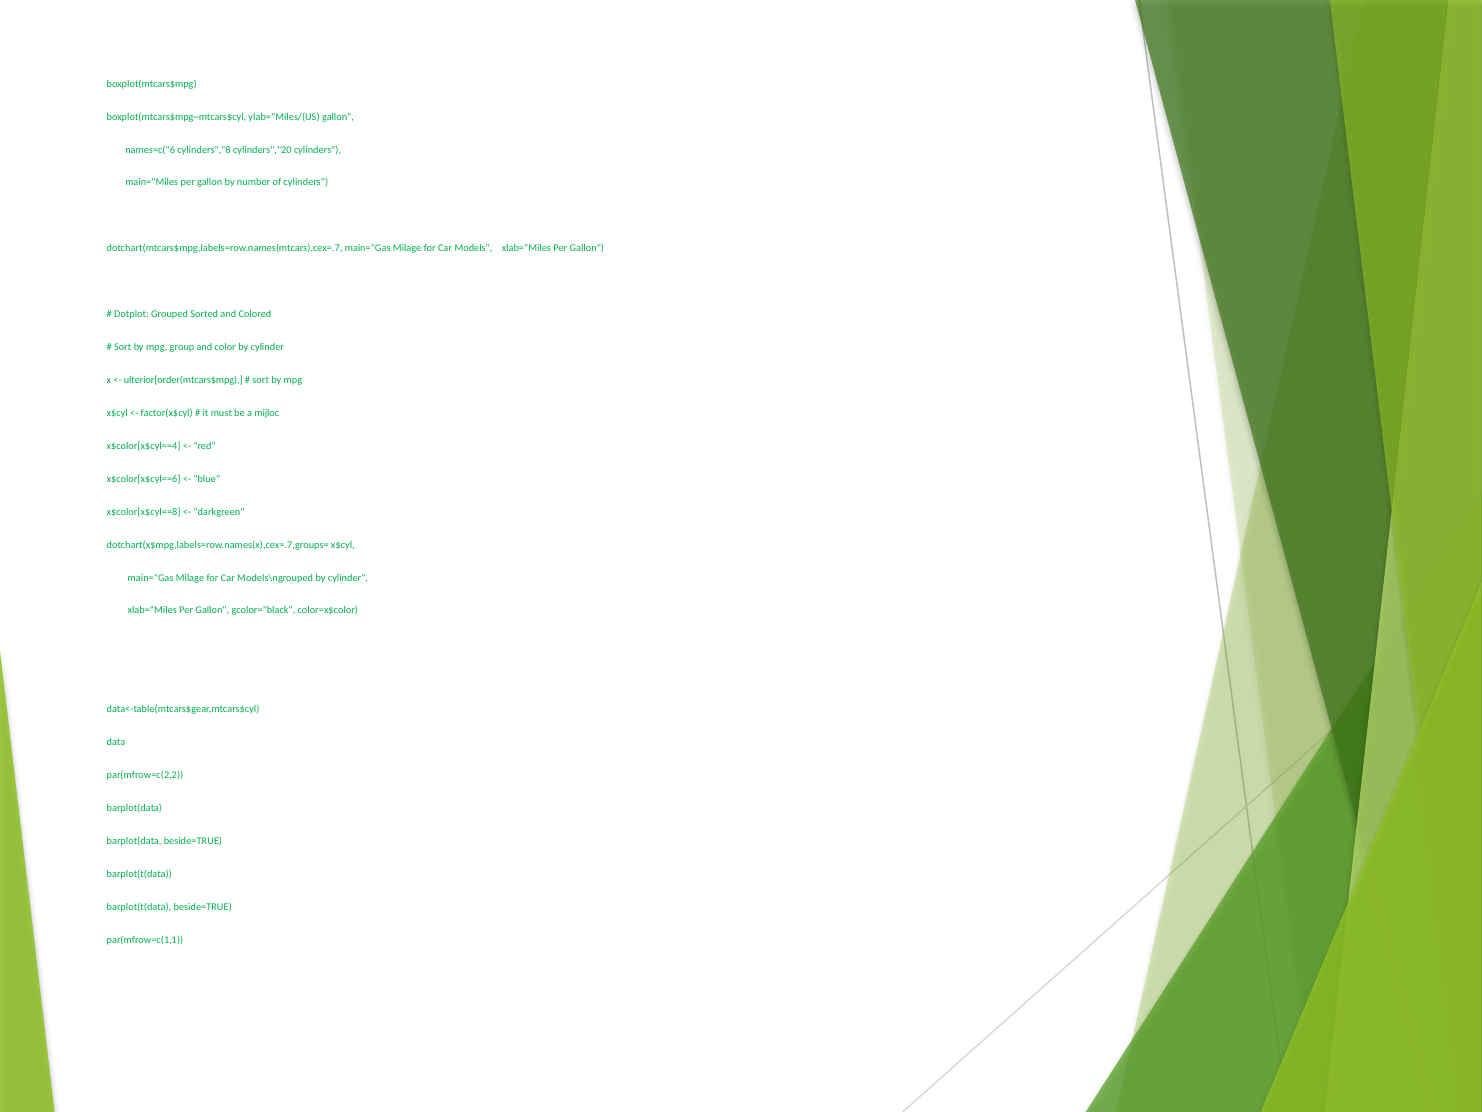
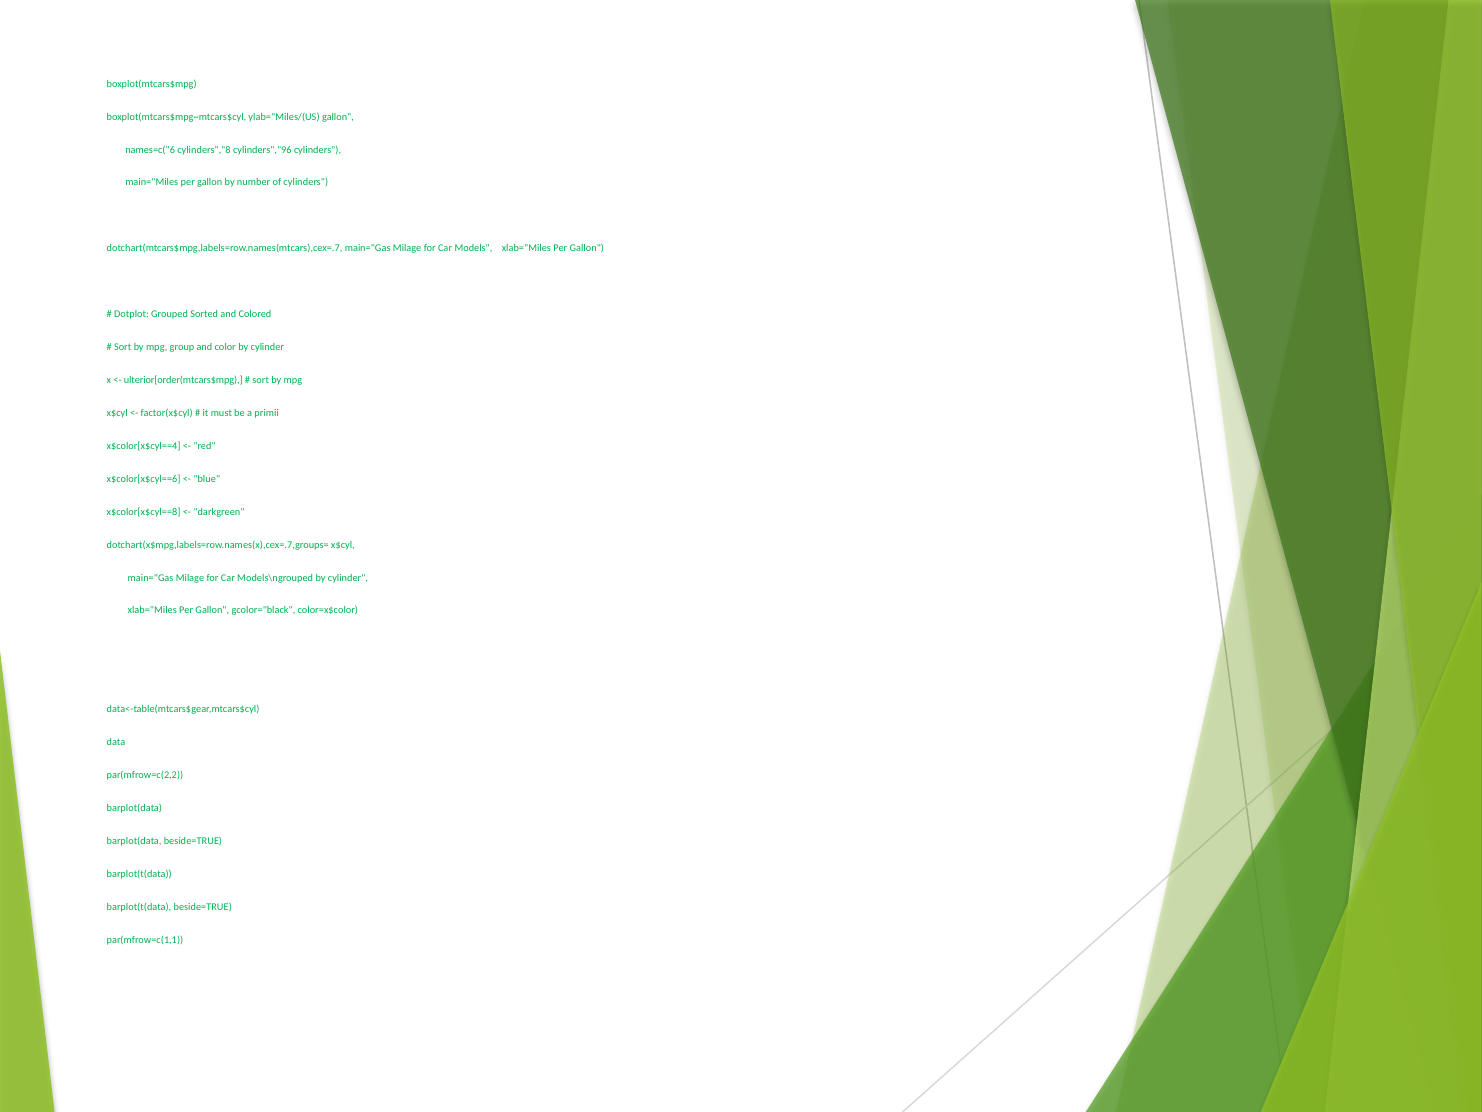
cylinders","20: cylinders","20 -> cylinders","96 (262, 150)
mijloc: mijloc -> primii (267, 413)
